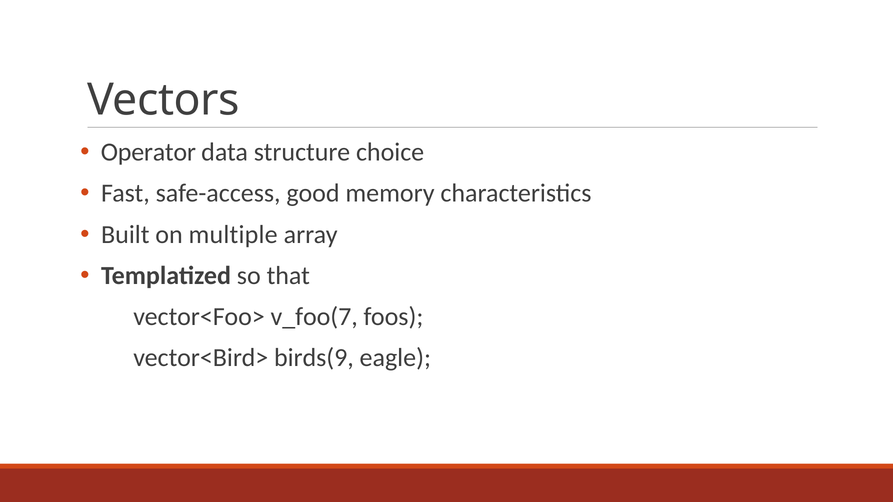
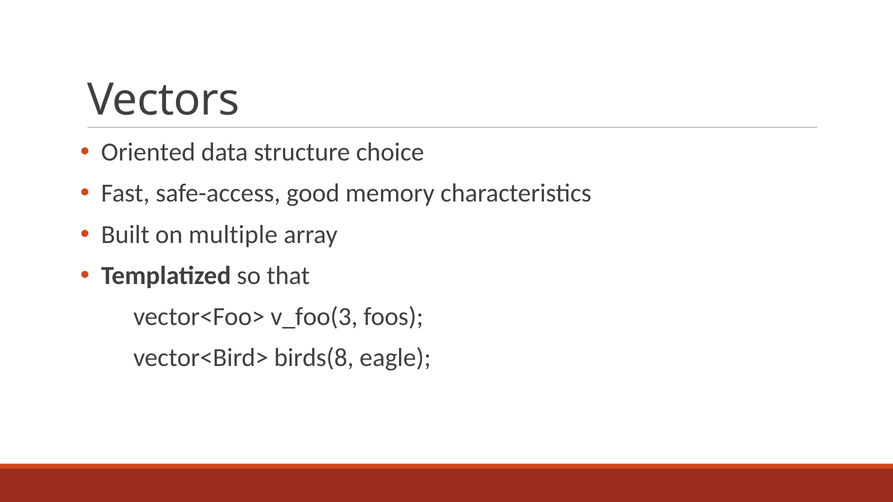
Operator: Operator -> Oriented (148, 152)
v_foo(7: v_foo(7 -> v_foo(3 (314, 317)
birds(9: birds(9 -> birds(8 (314, 358)
